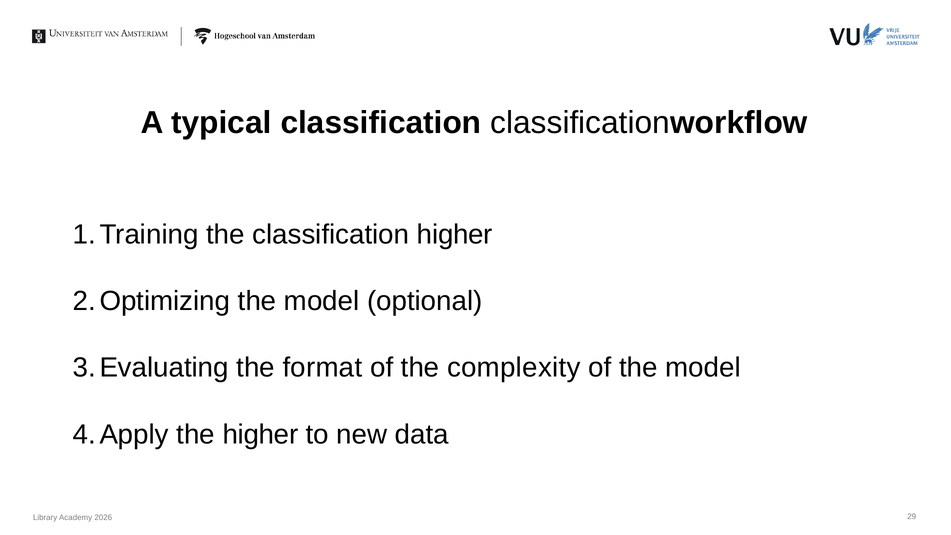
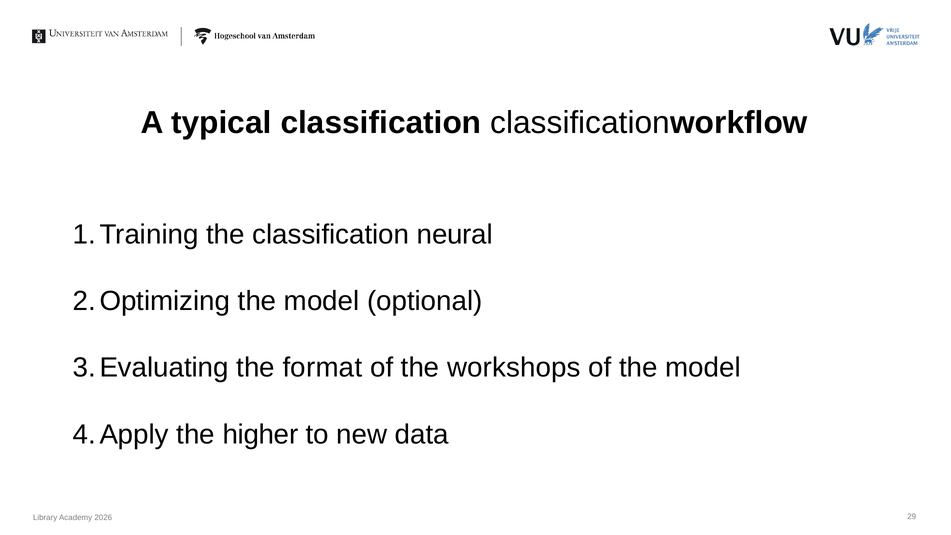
classification higher: higher -> neural (455, 234)
complexity: complexity -> workshops (514, 368)
